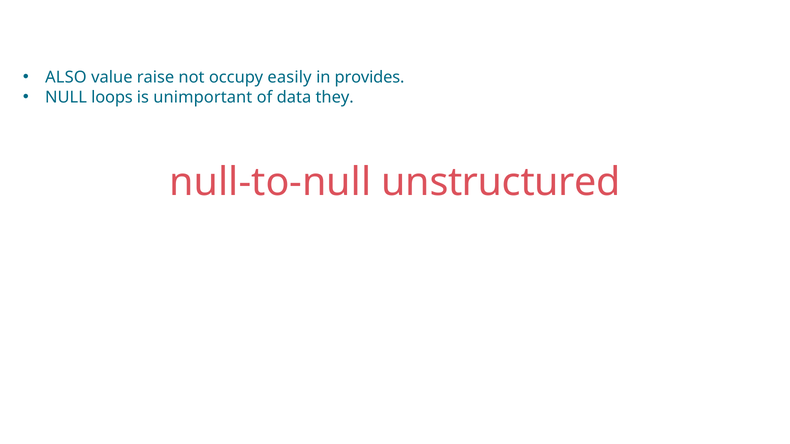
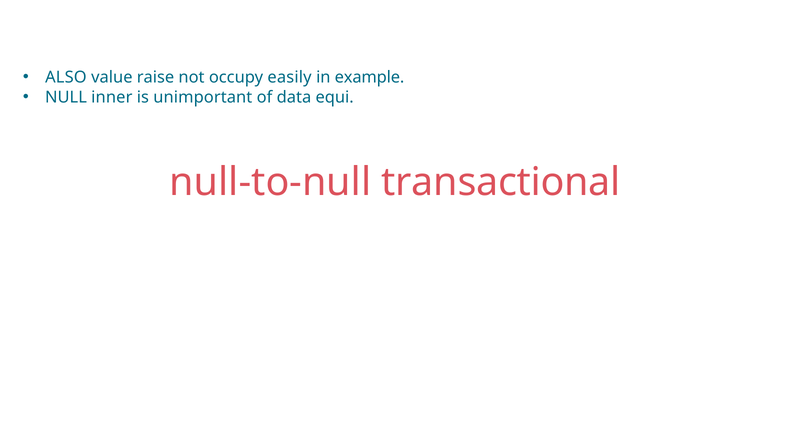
provides: provides -> example (370, 77)
loops: loops -> inner (112, 97)
they: they -> equi (335, 97)
unstructured: unstructured -> transactional (501, 182)
